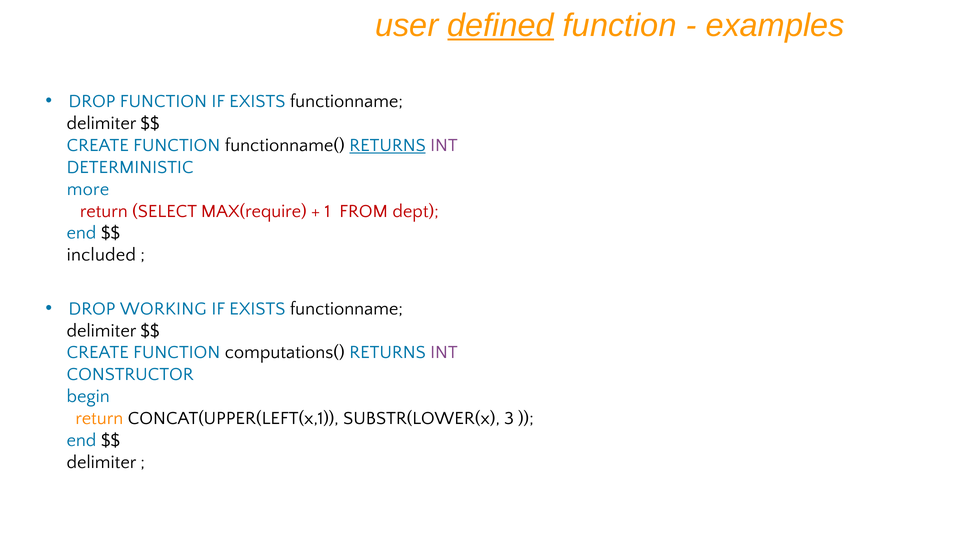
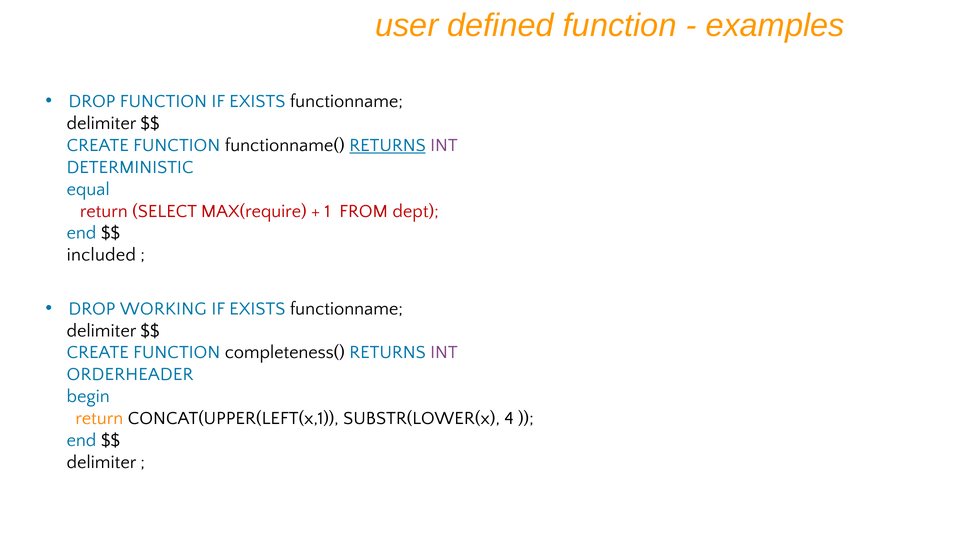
defined underline: present -> none (501, 25)
more: more -> equal (88, 189)
computations(: computations( -> completeness( (285, 352)
CONSTRUCTOR: CONSTRUCTOR -> ORDERHEADER (130, 374)
3: 3 -> 4 (509, 418)
